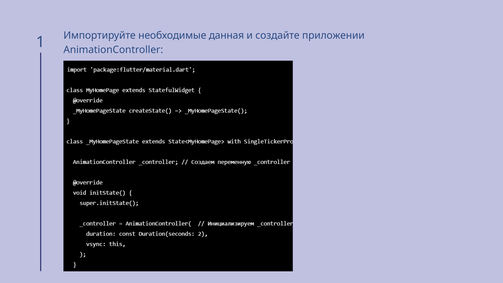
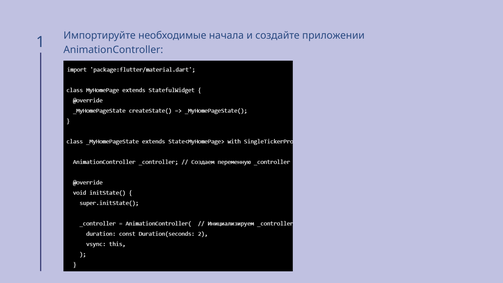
данная: данная -> начала (226, 36)
